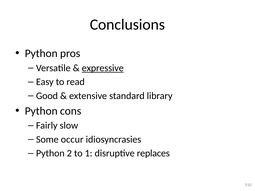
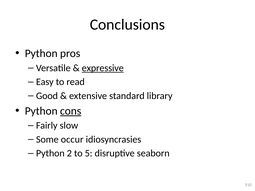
cons underline: none -> present (71, 111)
1: 1 -> 5 (89, 153)
replaces: replaces -> seaborn (153, 153)
